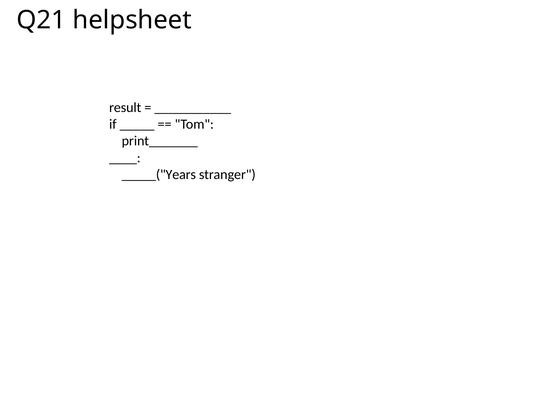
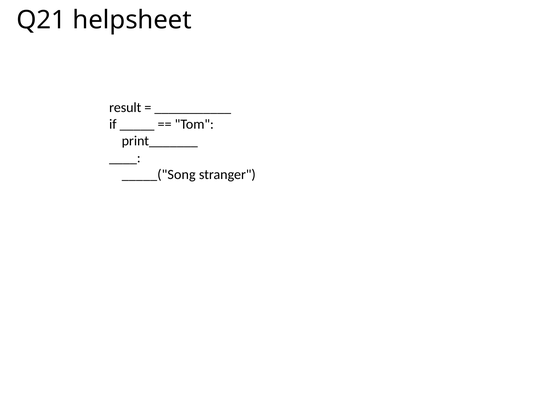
_____("Years: _____("Years -> _____("Song (159, 175)
